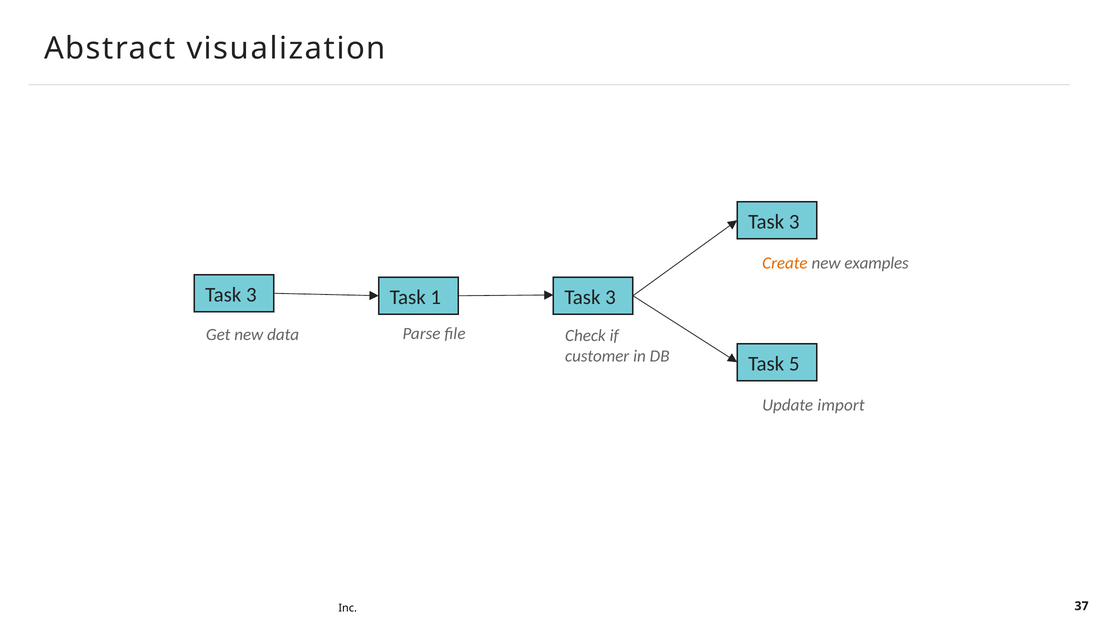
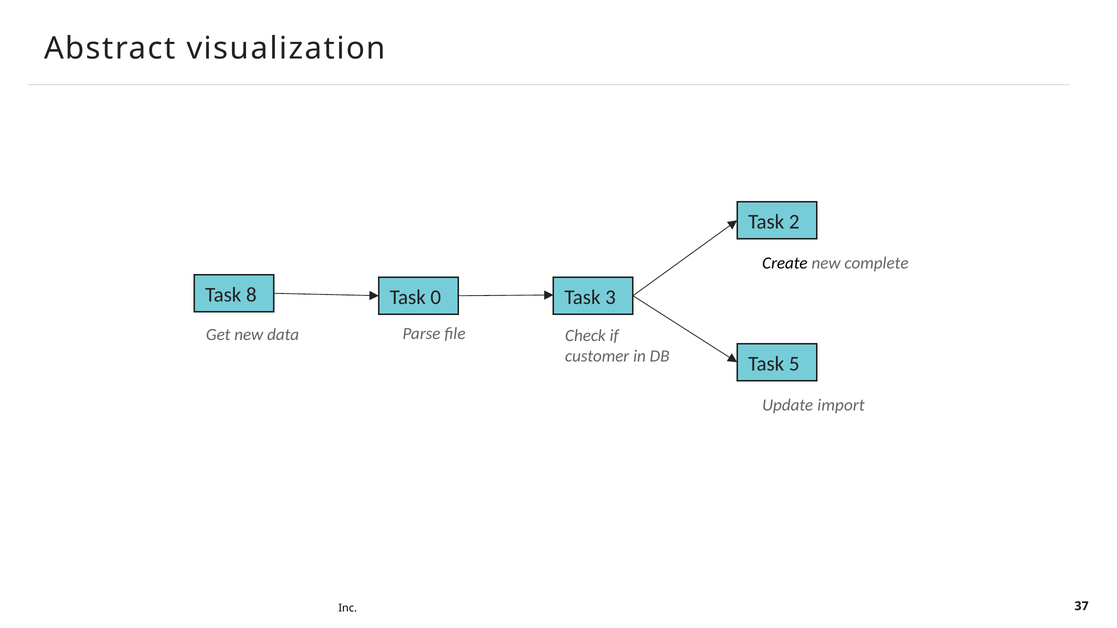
3: 3 -> 2 (794, 222)
Create colour: orange -> black (785, 264)
examples: examples -> complete (876, 264)
3: 3 -> 8 (251, 295)
1: 1 -> 0 (436, 297)
